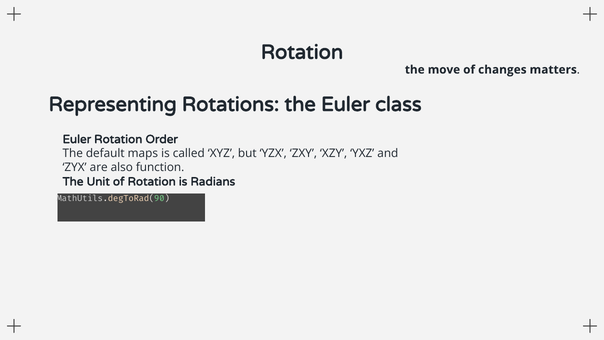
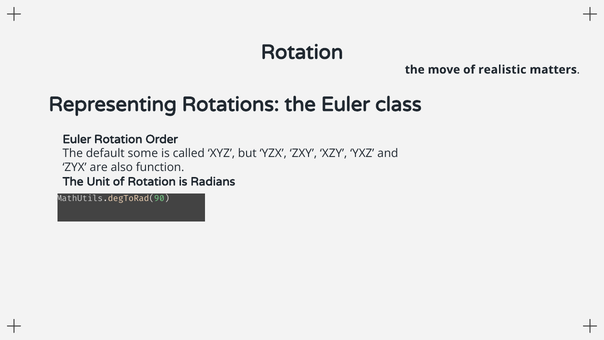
changes: changes -> realistic (502, 70)
maps: maps -> some (143, 153)
